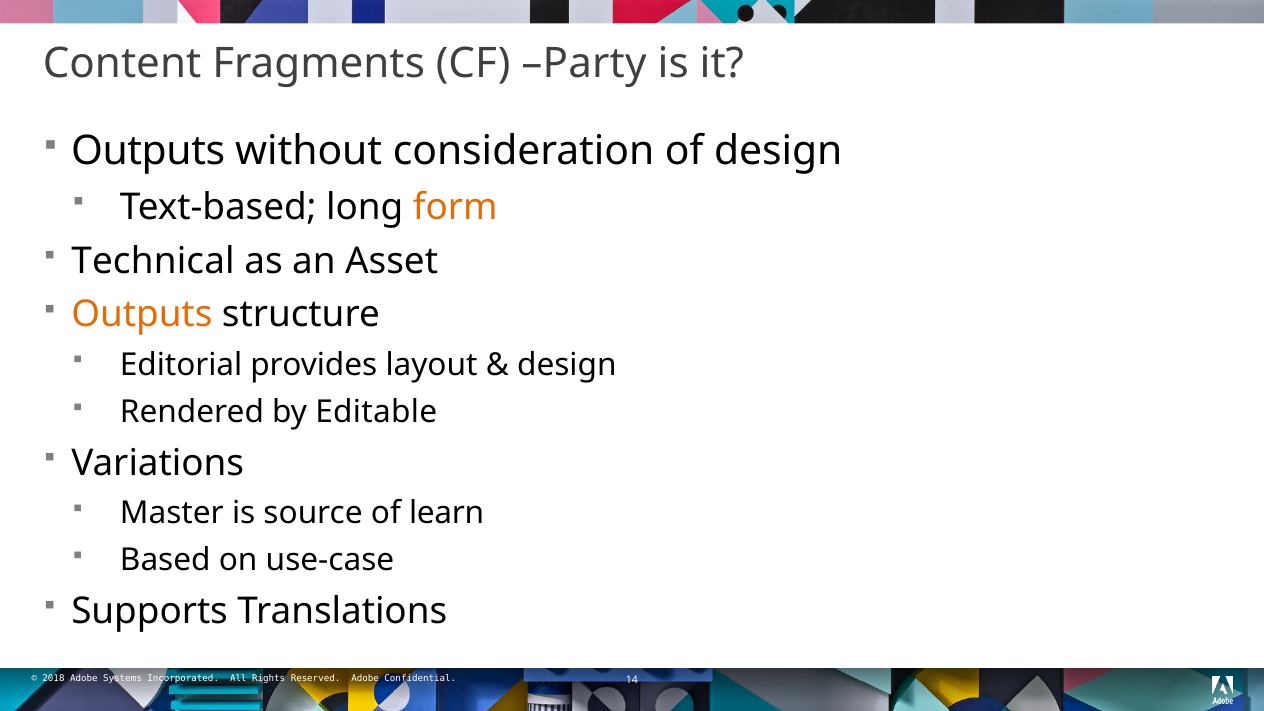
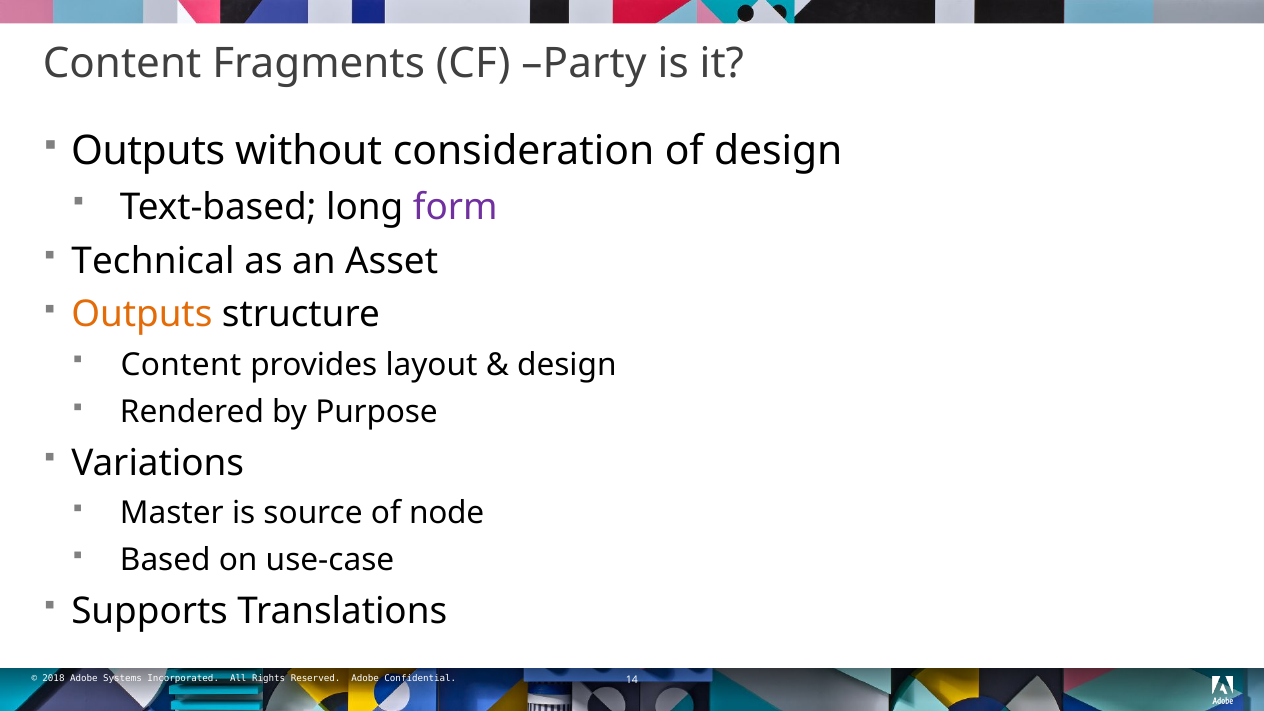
form colour: orange -> purple (455, 207)
Editorial: Editorial -> Content (181, 365)
Editable: Editable -> Purpose (376, 412)
learn: learn -> node (447, 513)
